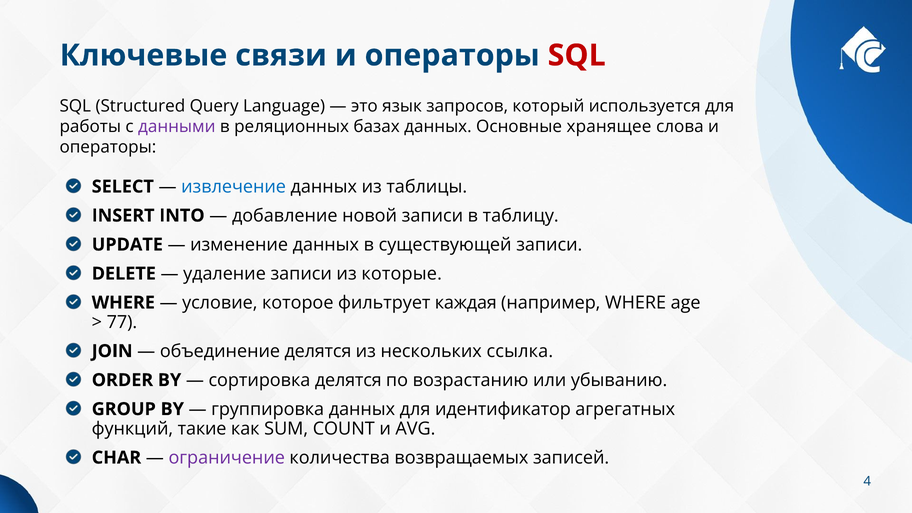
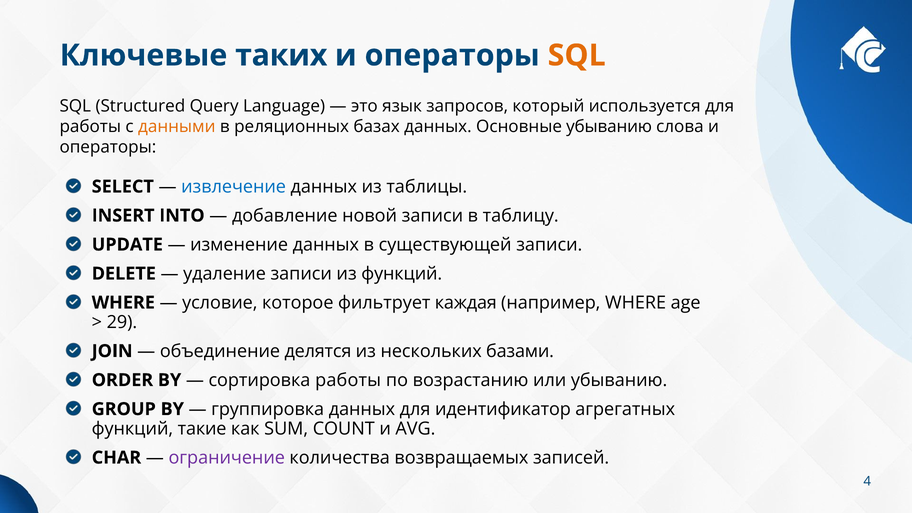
связи: связи -> таких (281, 55)
SQL colour: red -> orange (577, 55)
данными colour: purple -> orange (177, 127)
Основные хранящее: хранящее -> убыванию (609, 127)
из которые: которые -> функций (402, 274)
77: 77 -> 29 (122, 322)
ссылка: ссылка -> базами (520, 351)
сортировка делятся: делятся -> работы (348, 380)
